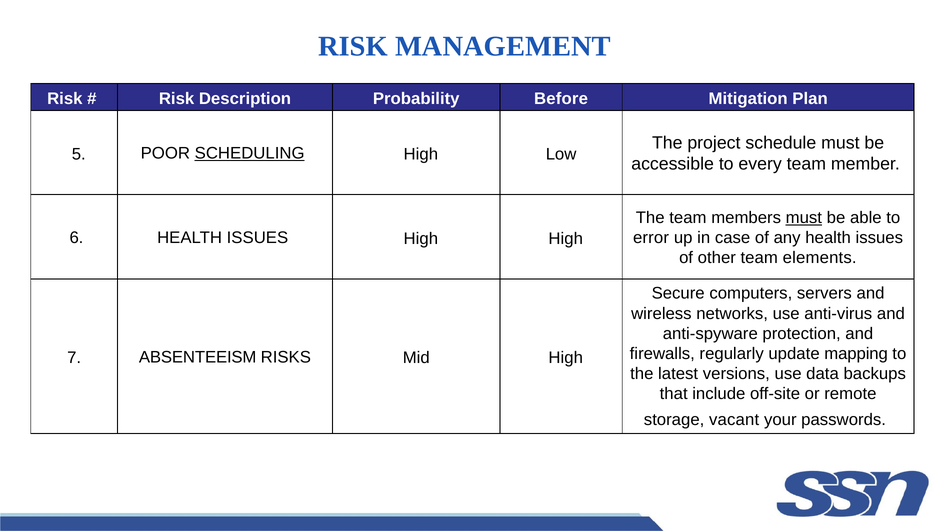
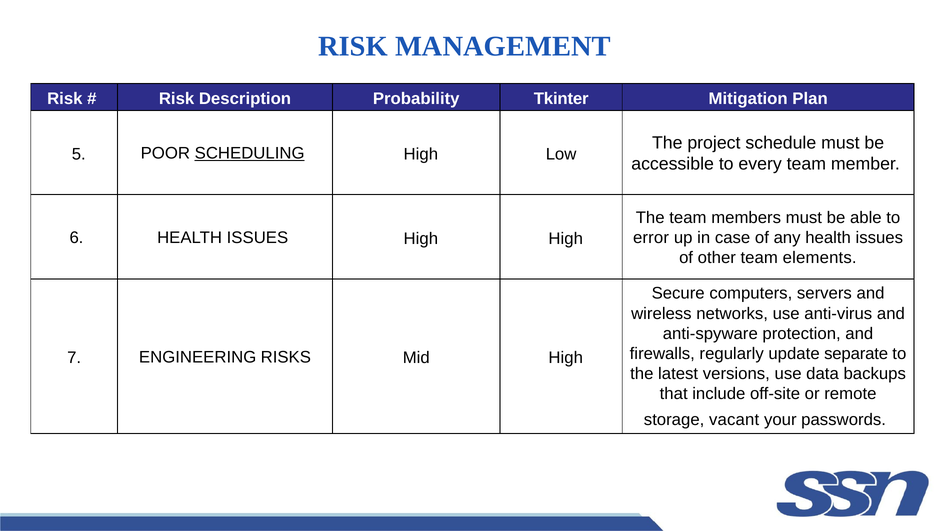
Before: Before -> Tkinter (561, 99)
must underline: present -> none (804, 218)
mapping: mapping -> separate (856, 354)
ABSENTEEISM: ABSENTEEISM -> ENGINEERING (198, 358)
